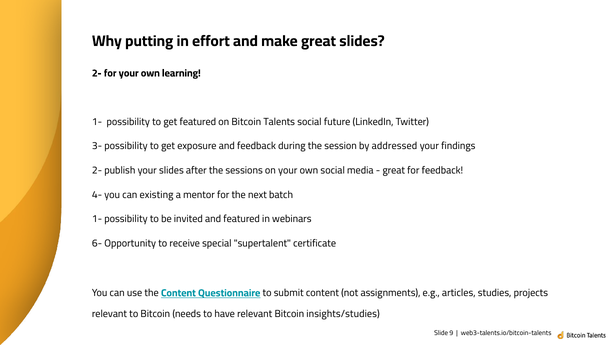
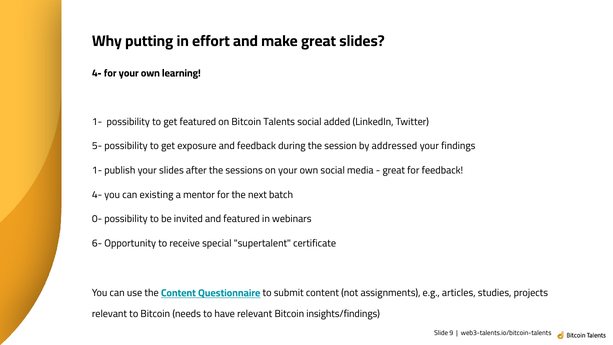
2-: 2- -> 4- (97, 73)
future: future -> added (337, 122)
3-: 3- -> 5- (97, 146)
2-: 2- -> 1- (97, 170)
1-: 1- -> 0- (97, 219)
insights/studies: insights/studies -> insights/findings (343, 314)
